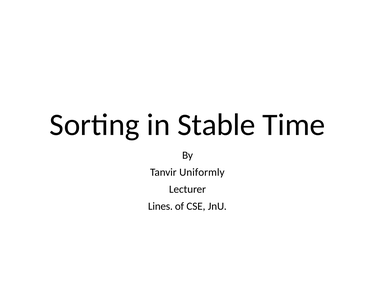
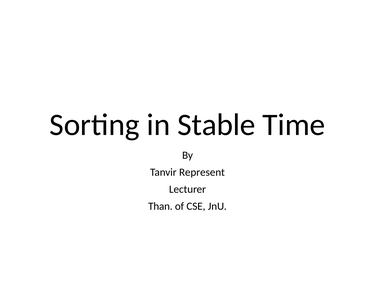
Uniformly: Uniformly -> Represent (202, 172)
Lines: Lines -> Than (160, 207)
